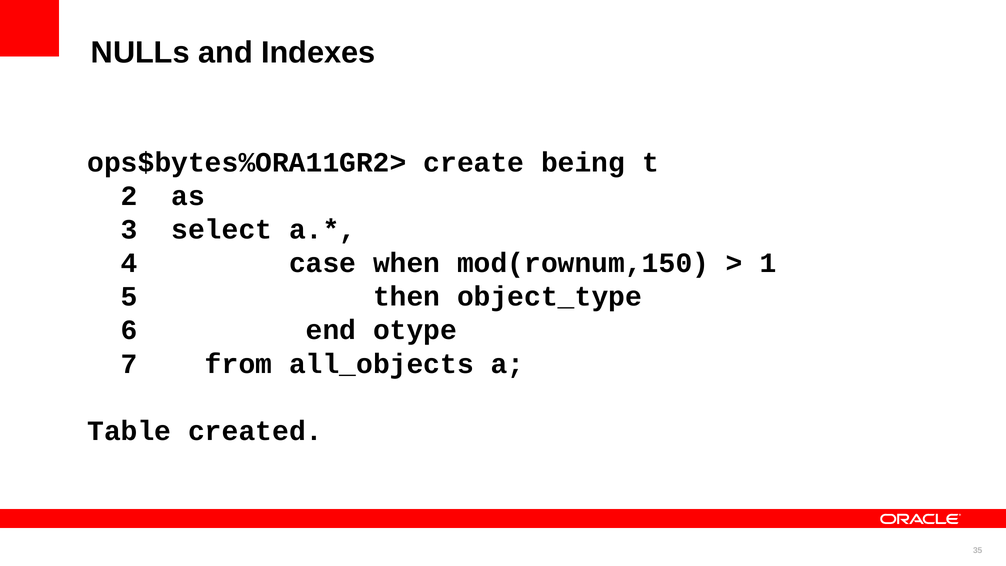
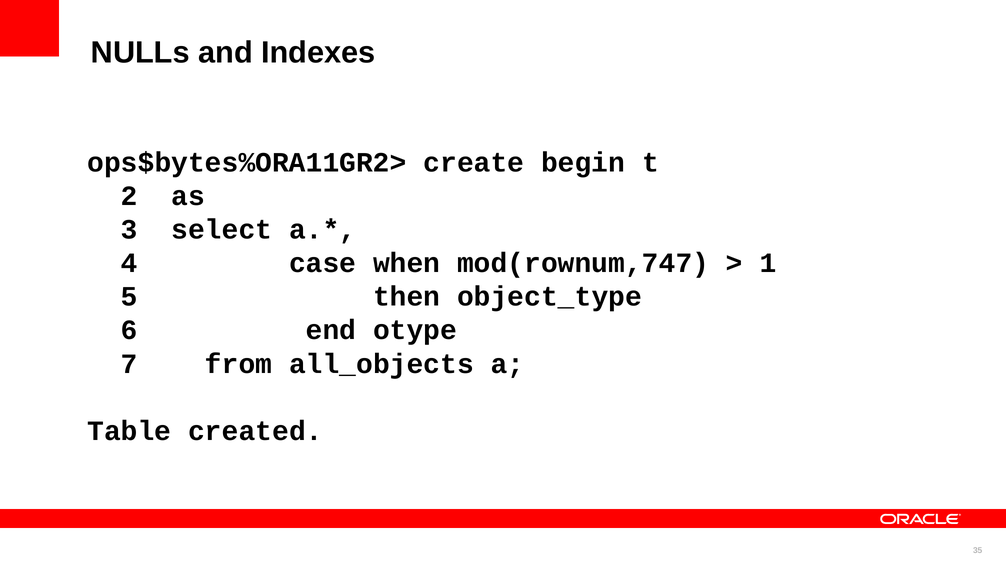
being: being -> begin (583, 162)
mod(rownum,150: mod(rownum,150 -> mod(rownum,747 (583, 263)
